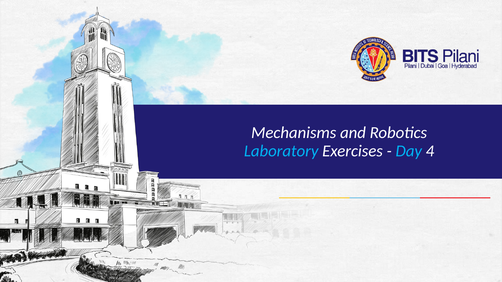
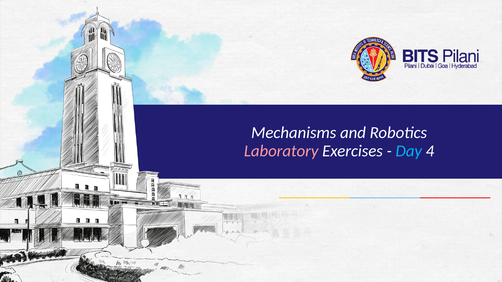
Laboratory colour: light blue -> pink (281, 151)
